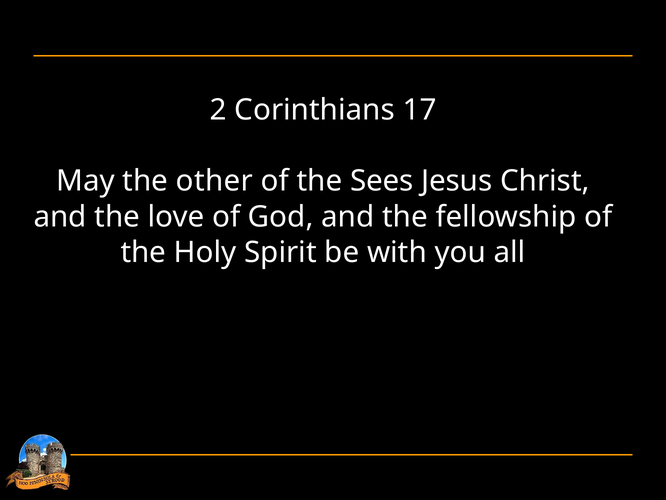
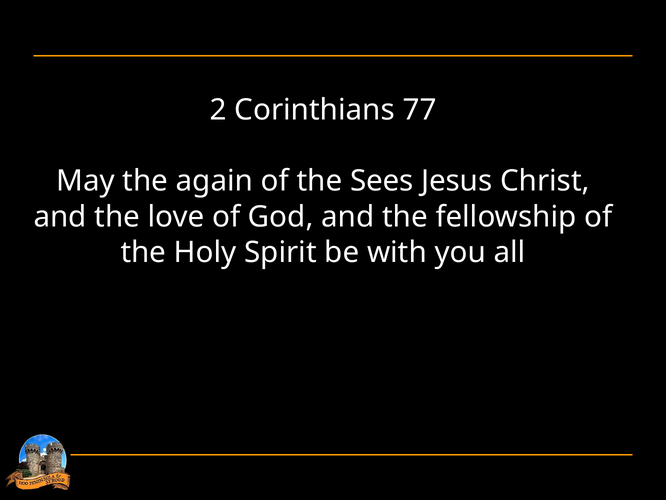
17: 17 -> 77 (420, 110)
other: other -> again (215, 181)
